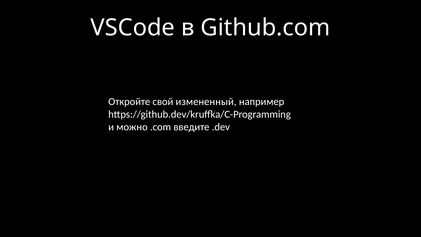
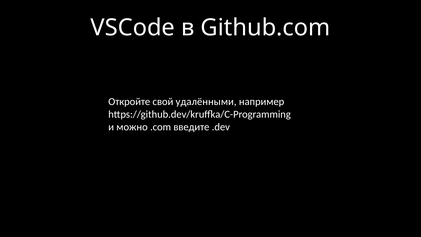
измененный: измененный -> удалёнными (206, 102)
